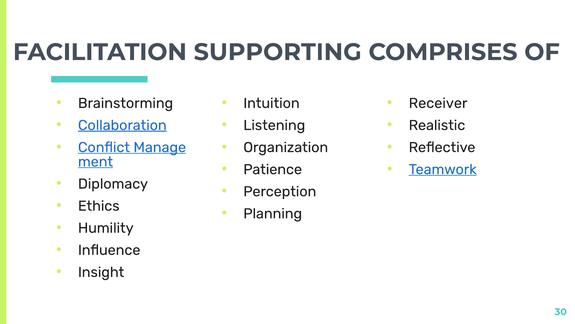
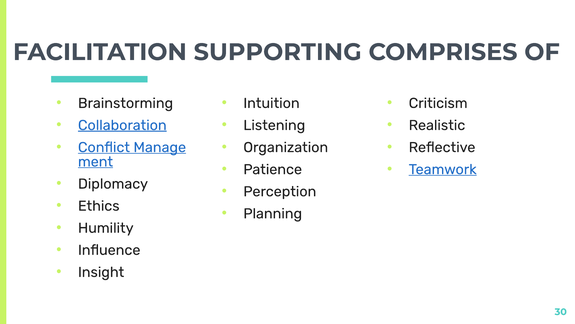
Receiver: Receiver -> Criticism (438, 103)
